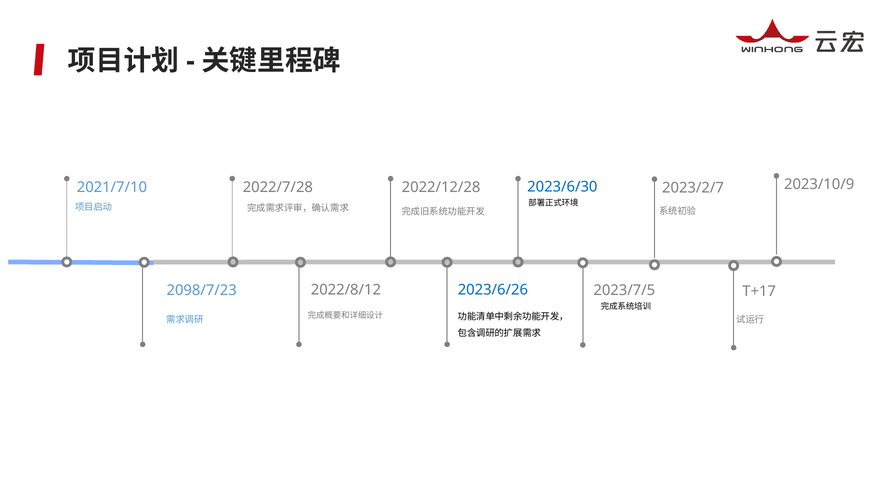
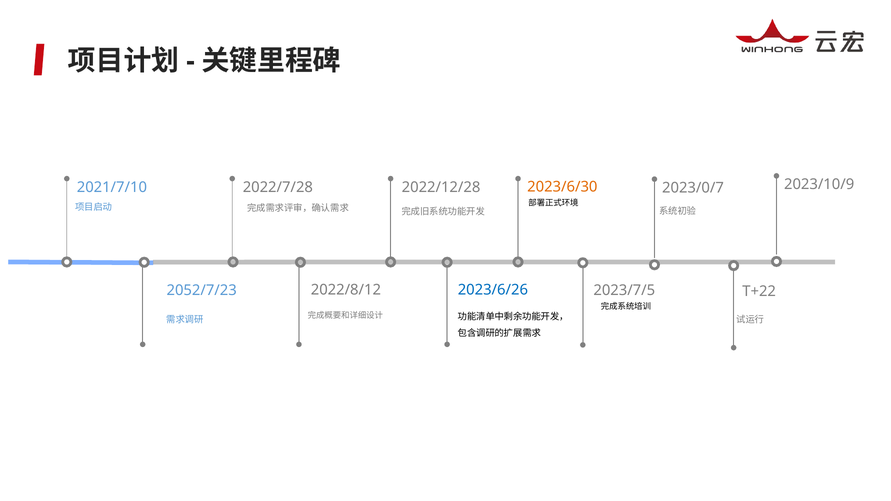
2023/6/30 colour: blue -> orange (562, 187)
2023/2/7: 2023/2/7 -> 2023/0/7 (693, 188)
2098/7/23: 2098/7/23 -> 2052/7/23 (202, 290)
T+17: T+17 -> T+22 (759, 292)
